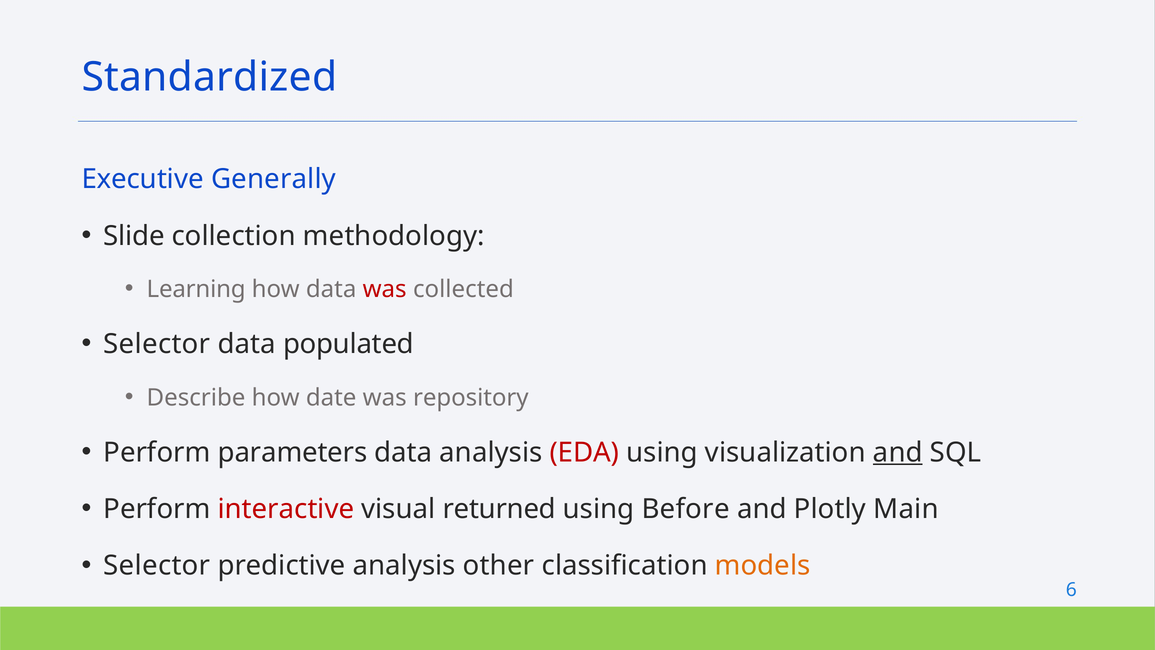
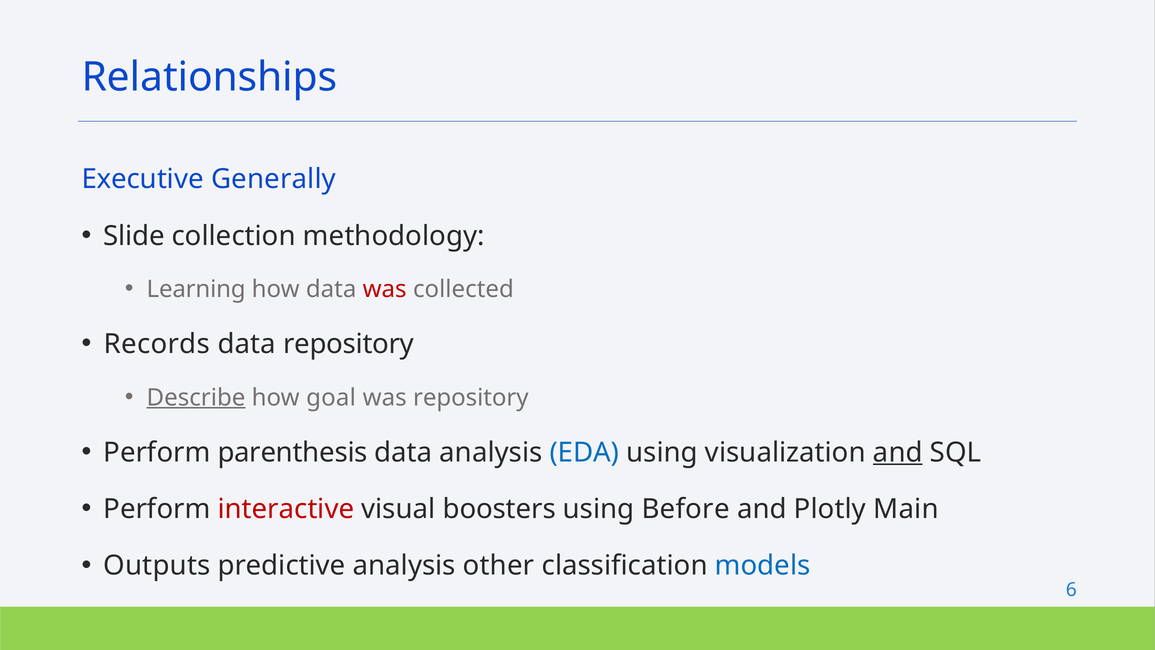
Standardized: Standardized -> Relationships (210, 77)
Selector: Selector -> Records (157, 344)
data populated: populated -> repository (348, 344)
Describe underline: none -> present (196, 397)
date: date -> goal (331, 397)
parameters: parameters -> parenthesis (293, 452)
EDA colour: red -> blue (584, 452)
returned: returned -> boosters (499, 509)
Selector: Selector -> Outputs (157, 565)
models colour: orange -> blue (763, 565)
